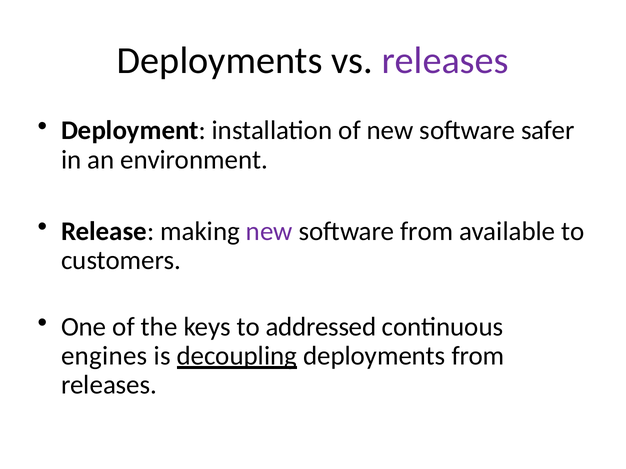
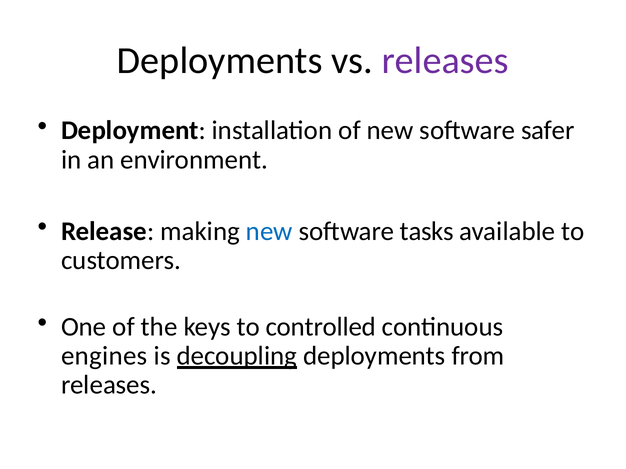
new colour: purple -> blue (269, 231)
software from: from -> tasks (427, 231)
addressed: addressed -> controlled (321, 327)
